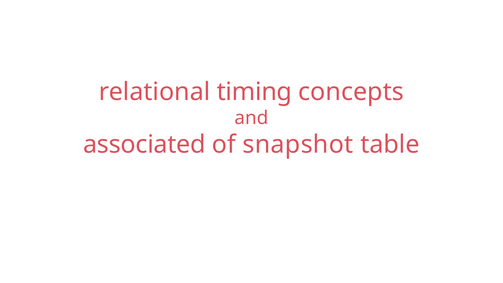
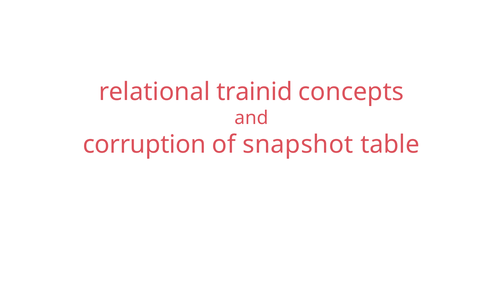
timing: timing -> trainid (254, 92)
associated: associated -> corruption (144, 145)
